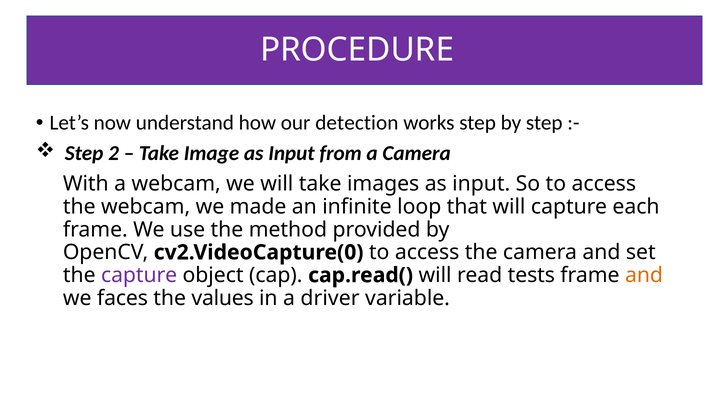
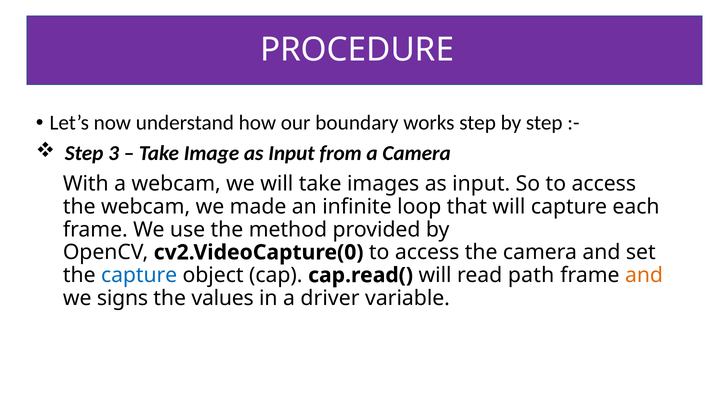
detection: detection -> boundary (357, 123)
2: 2 -> 3 (114, 153)
capture colour: purple -> blue (139, 275)
tests: tests -> path (531, 275)
faces: faces -> signs (123, 298)
